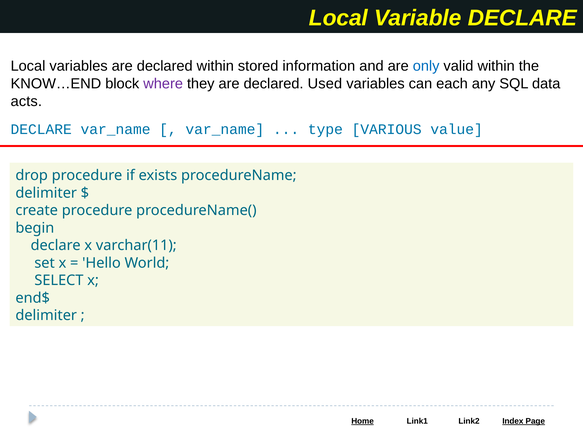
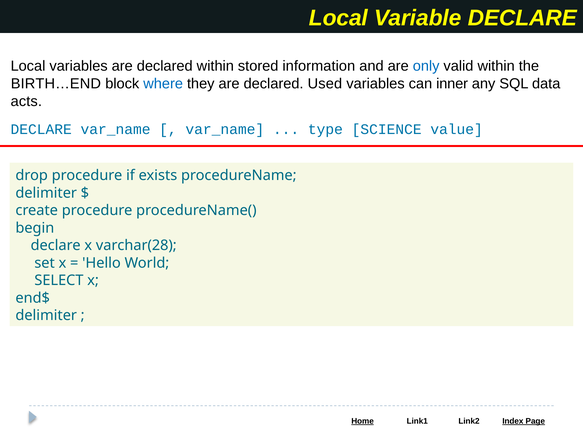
KNOW…END: KNOW…END -> BIRTH…END (56, 84)
where colour: purple -> blue (163, 84)
each: each -> inner (452, 84)
VARIOUS: VARIOUS -> SCIENCE (387, 129)
varchar(11: varchar(11 -> varchar(28 (136, 245)
